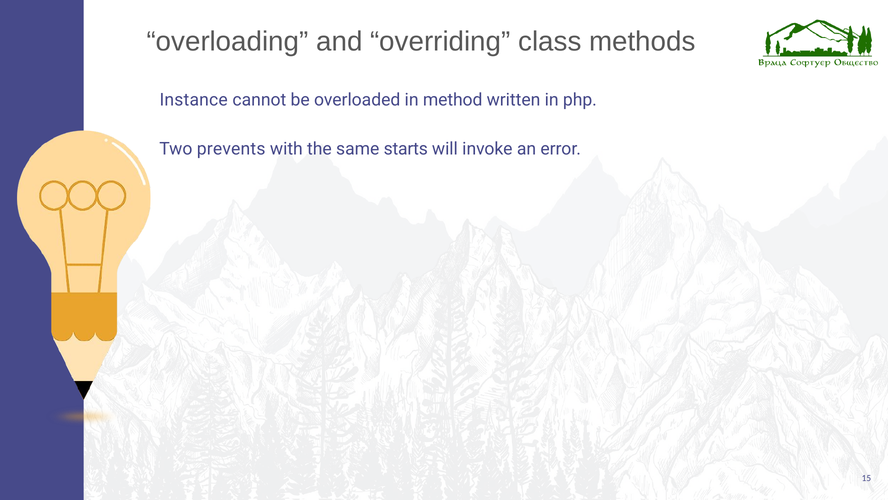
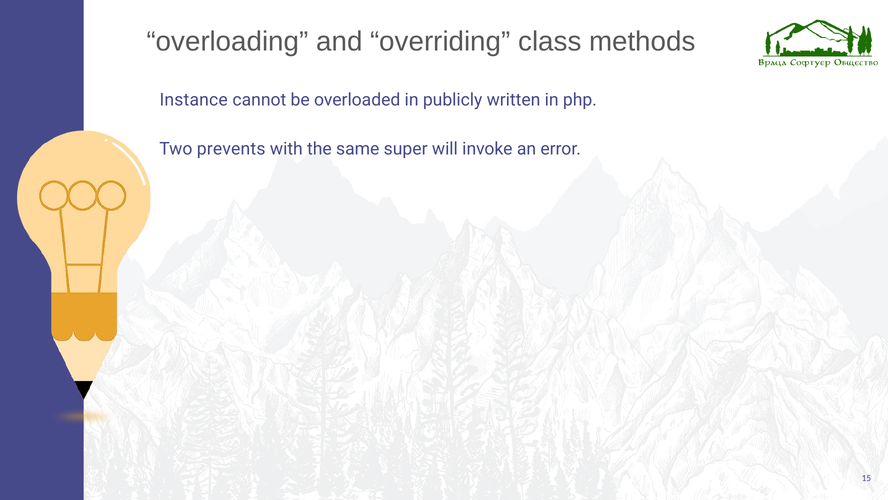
method: method -> publicly (453, 100)
starts: starts -> super (406, 149)
